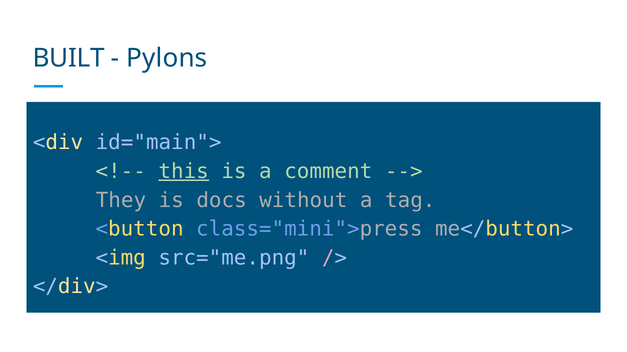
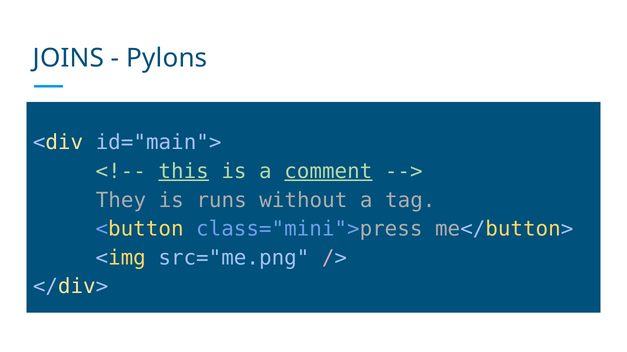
BUILT: BUILT -> JOINS (68, 58)
comment underline: none -> present (328, 172)
docs: docs -> runs (222, 201)
